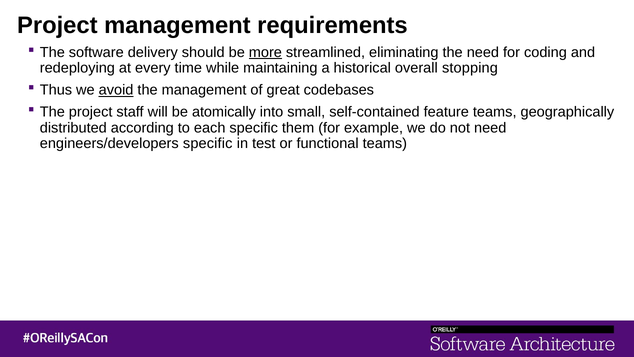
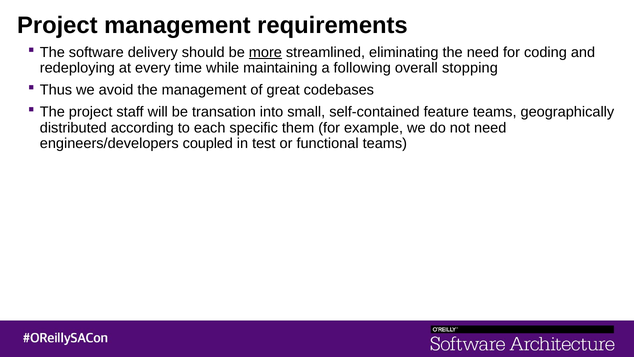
historical: historical -> following (362, 68)
avoid underline: present -> none (116, 90)
atomically: atomically -> transation (224, 112)
engineers/developers specific: specific -> coupled (208, 143)
